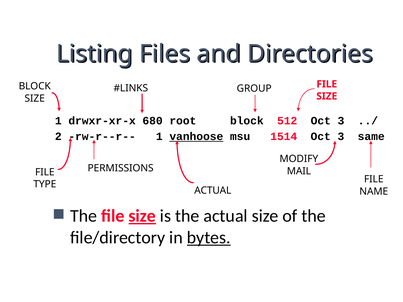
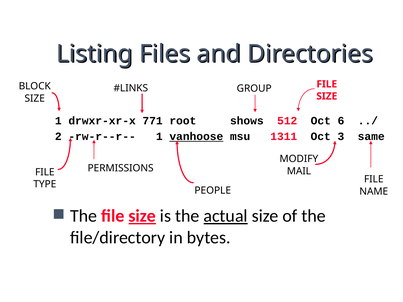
680: 680 -> 771 (153, 121)
root block: block -> shows (247, 121)
512 Oct 3: 3 -> 6 (341, 121)
1514: 1514 -> 1311 (284, 137)
ACTUAL: ACTUAL -> PEOPLE (213, 191)
actual underline: none -> present (226, 216)
bytes underline: present -> none (209, 238)
